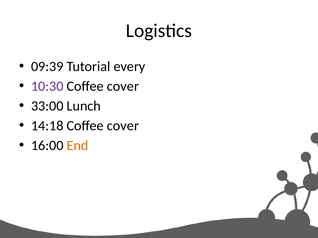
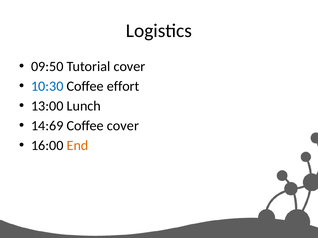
09:39: 09:39 -> 09:50 (47, 67)
Tutorial every: every -> cover (129, 67)
10:30 colour: purple -> blue (47, 87)
cover: cover -> effort (123, 87)
33:00: 33:00 -> 13:00 (47, 106)
14:18: 14:18 -> 14:69 (47, 126)
